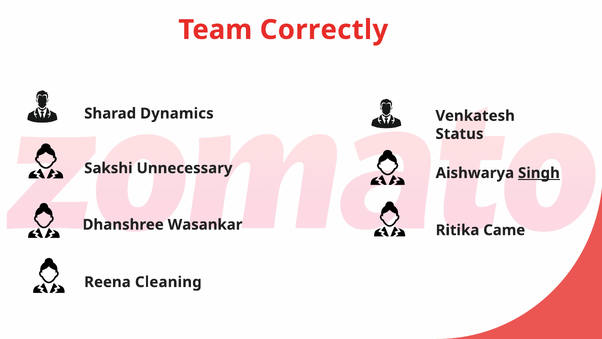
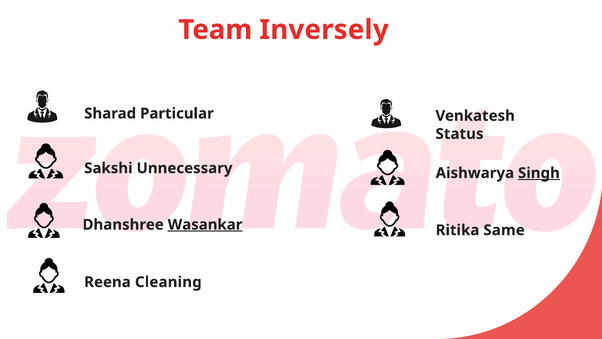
Correctly: Correctly -> Inversely (324, 30)
Dynamics: Dynamics -> Particular (177, 113)
Wasankar underline: none -> present (205, 224)
Came: Came -> Same (504, 230)
